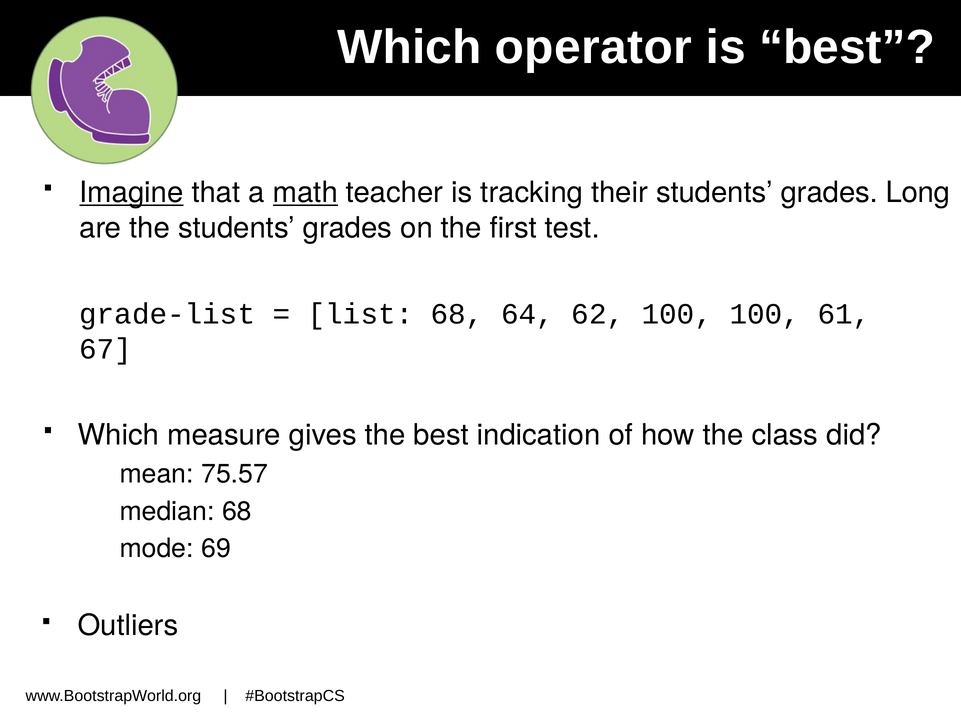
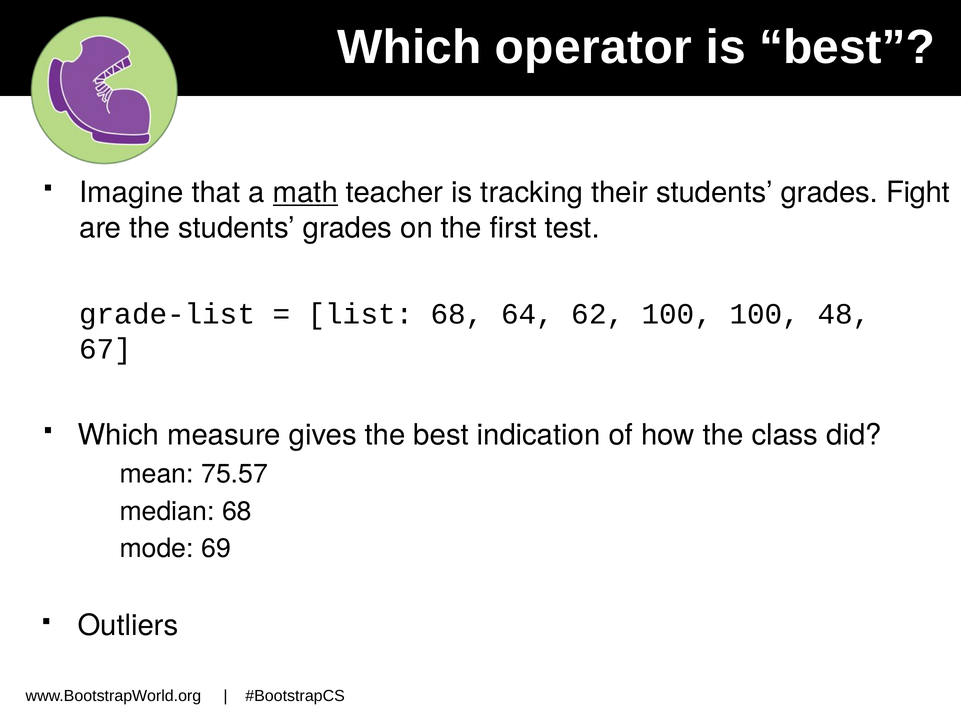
Imagine underline: present -> none (131, 193)
Long: Long -> Fight (918, 193)
61: 61 -> 48 (844, 314)
